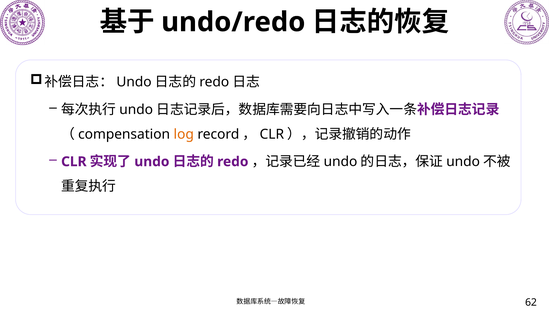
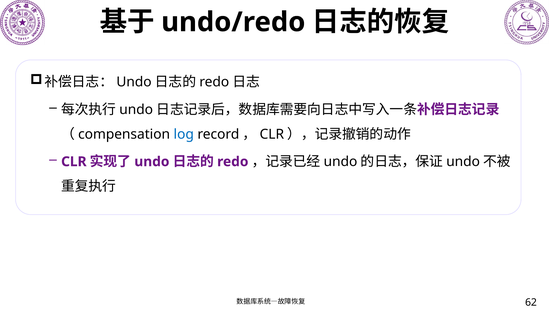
log colour: orange -> blue (184, 134)
